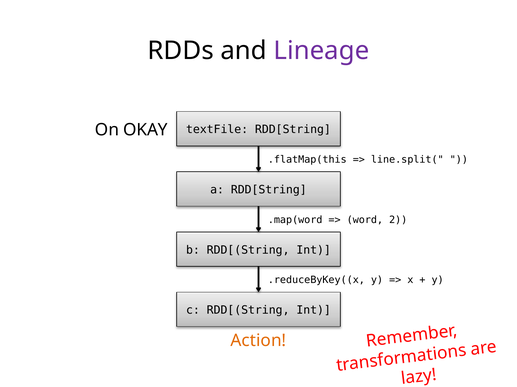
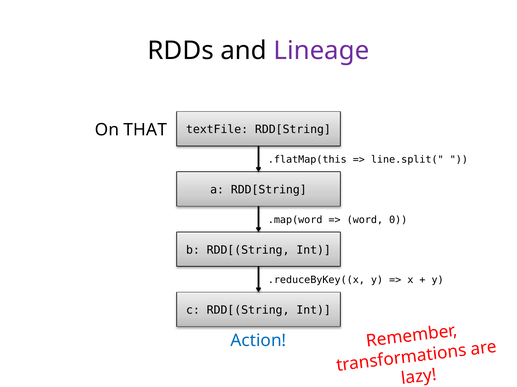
OKAY: OKAY -> THAT (145, 130)
2: 2 -> 0 (398, 220)
Action colour: orange -> blue (258, 341)
